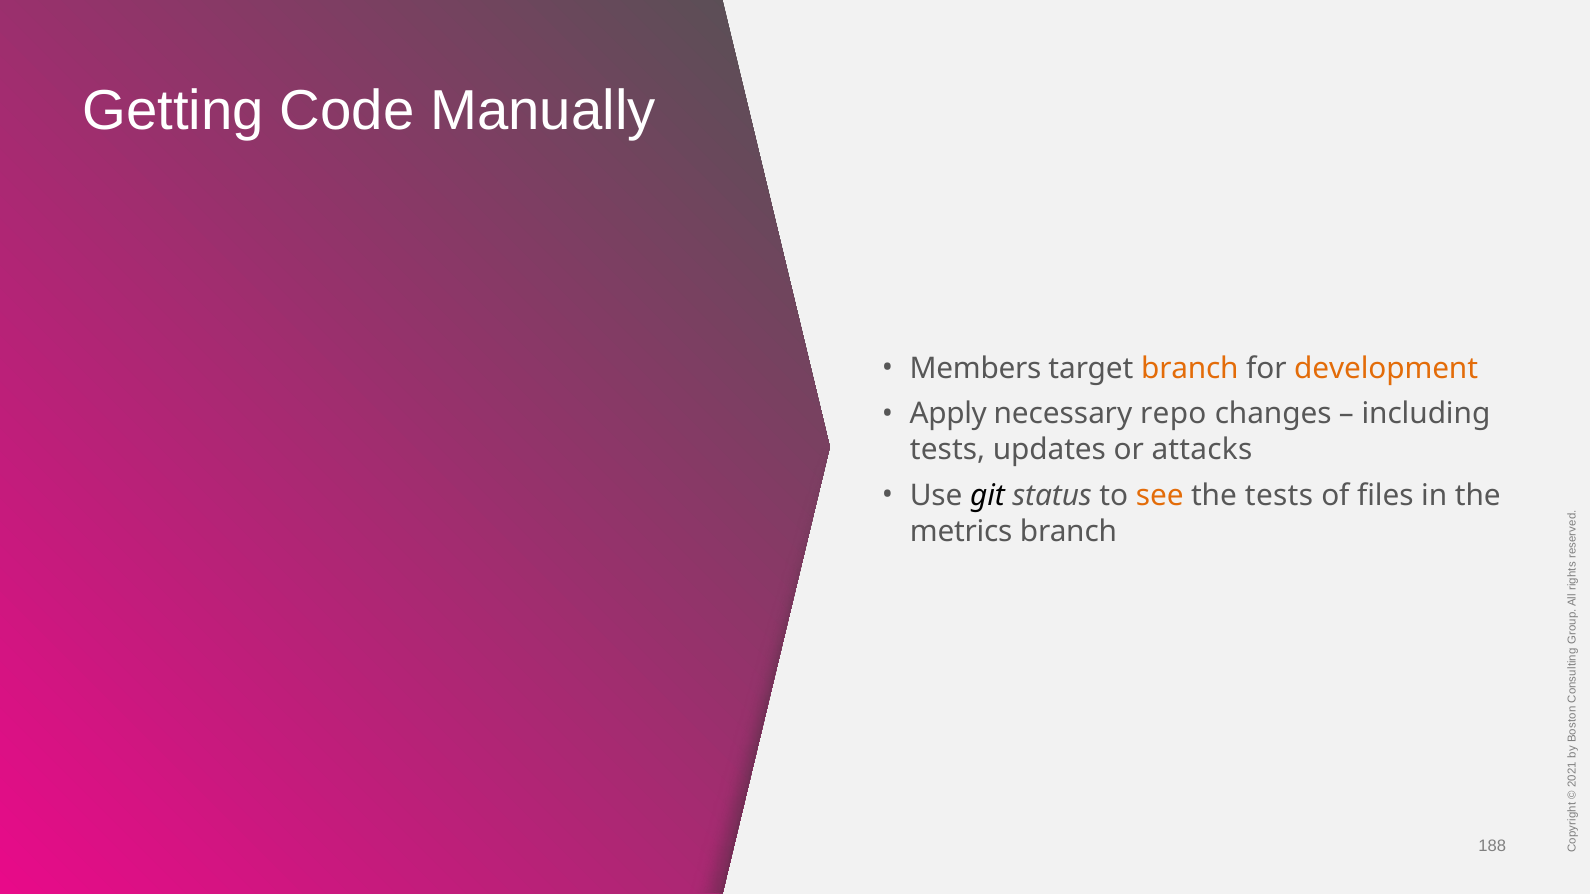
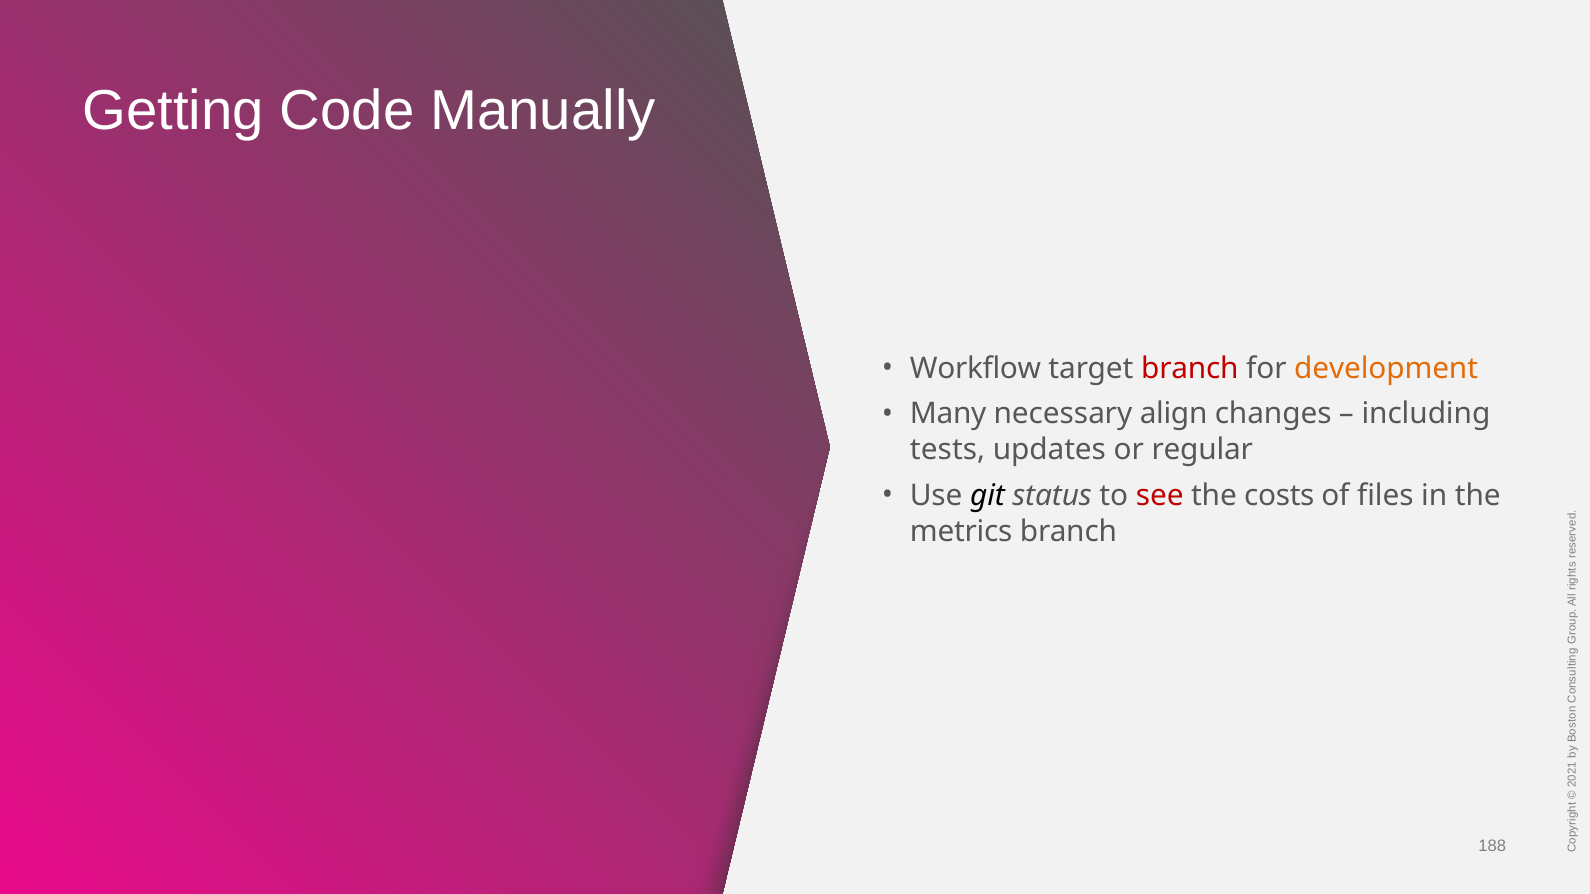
Members: Members -> Workflow (976, 369)
branch colour: orange -> red (1190, 369)
Apply: Apply -> Many (948, 414)
repo: repo -> align (1174, 414)
attacks: attacks -> regular (1202, 450)
see colour: orange -> red (1160, 496)
the tests: tests -> costs (1279, 496)
